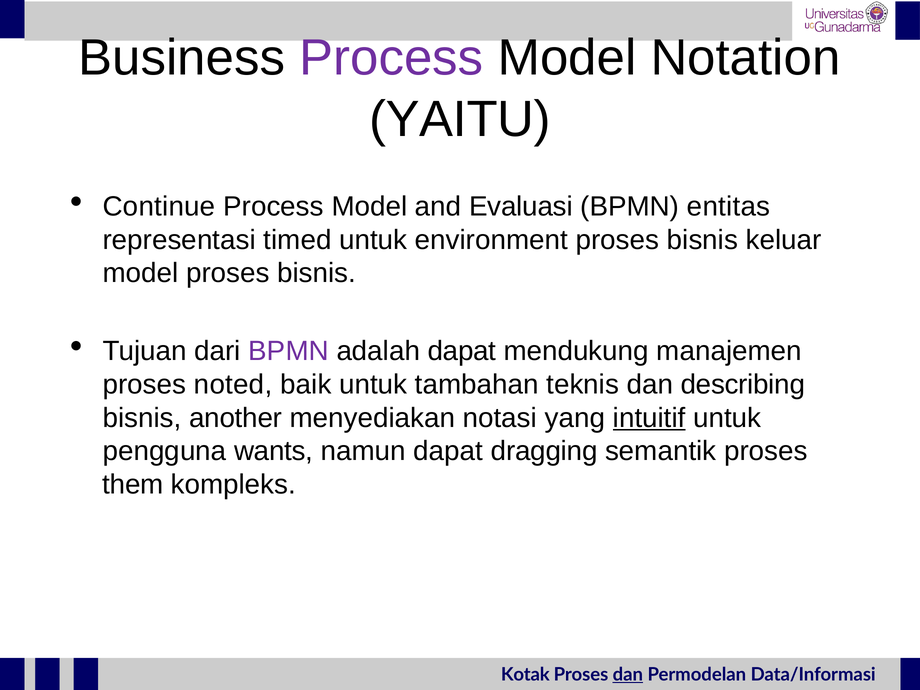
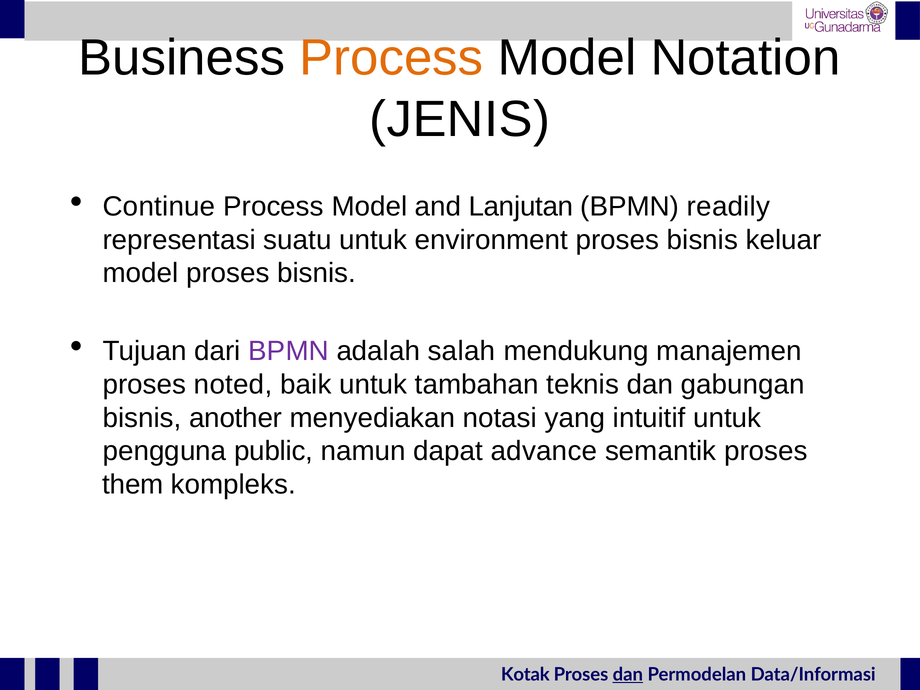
Process colour: purple -> orange (391, 58)
YAITU: YAITU -> JENIS (460, 119)
Evaluasi: Evaluasi -> Lanjutan (521, 206)
entitas: entitas -> readily (729, 206)
timed: timed -> suatu (297, 240)
adalah dapat: dapat -> salah (462, 351)
describing: describing -> gabungan (743, 384)
intuitif underline: present -> none (649, 418)
wants: wants -> public (274, 451)
dragging: dragging -> advance (544, 451)
